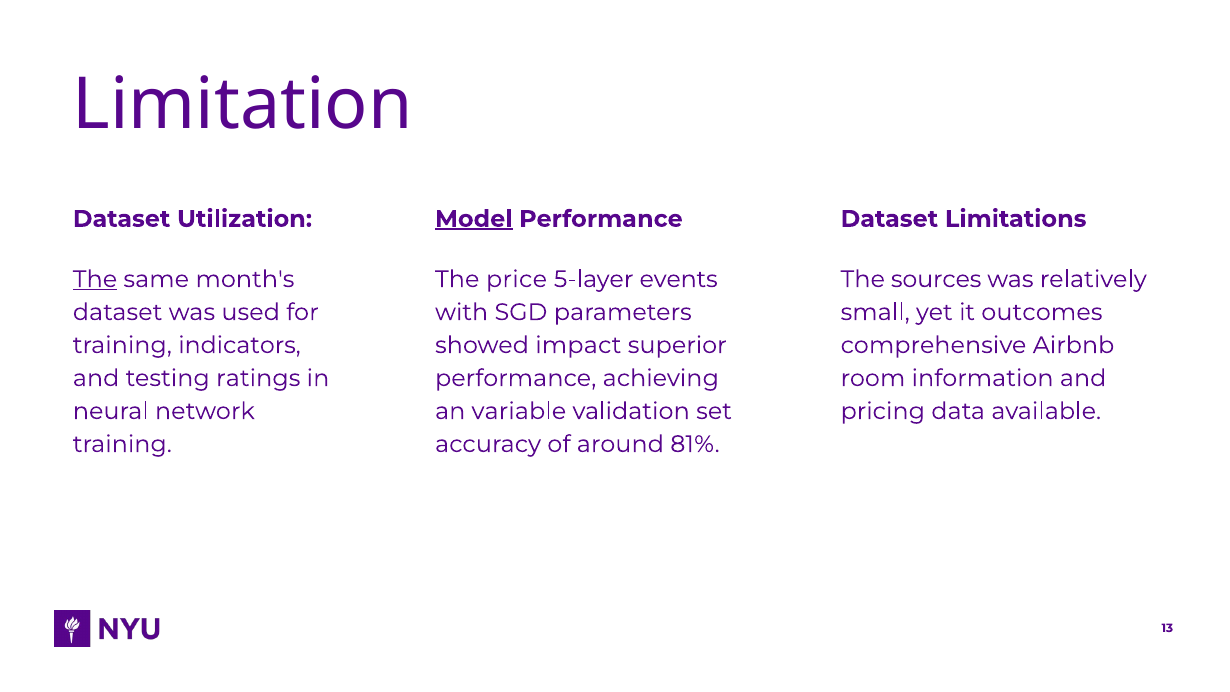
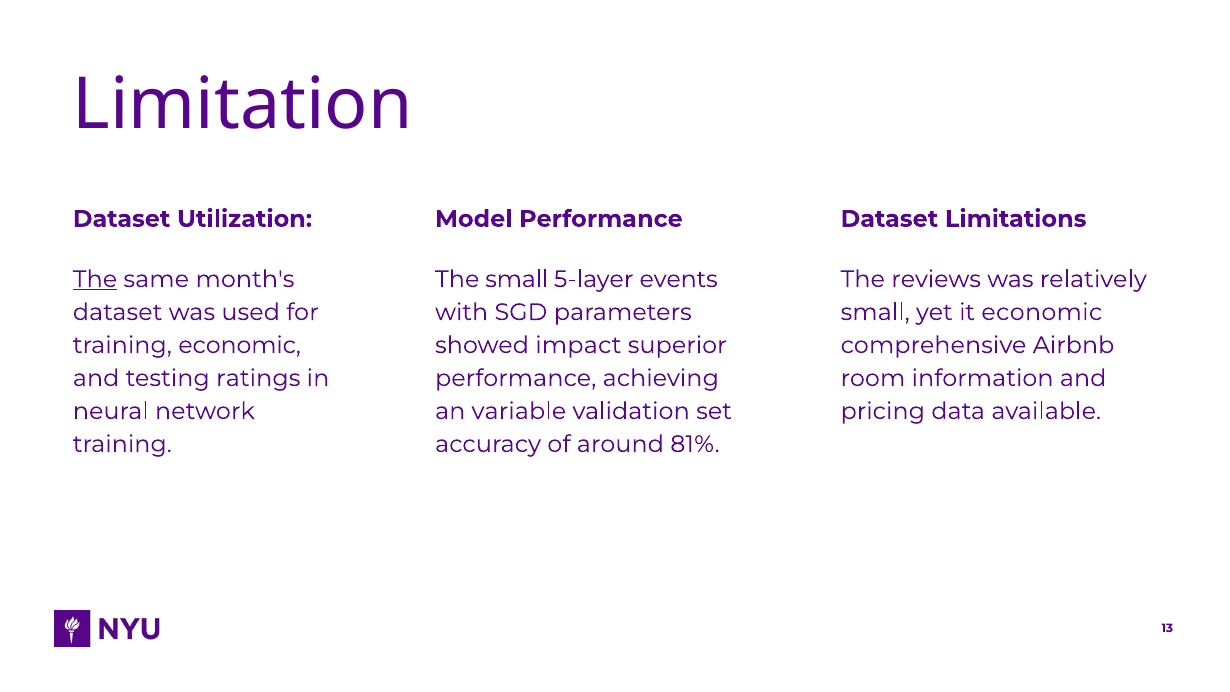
Model underline: present -> none (474, 219)
The price: price -> small (517, 279)
sources: sources -> reviews (936, 279)
it outcomes: outcomes -> economic (1042, 312)
training indicators: indicators -> economic (240, 345)
